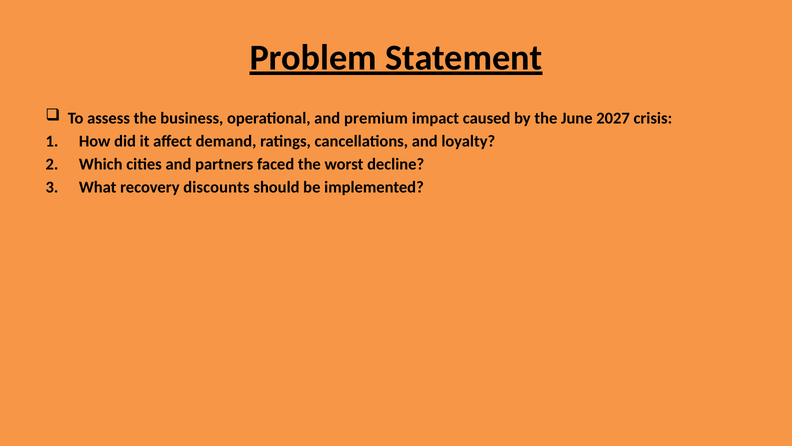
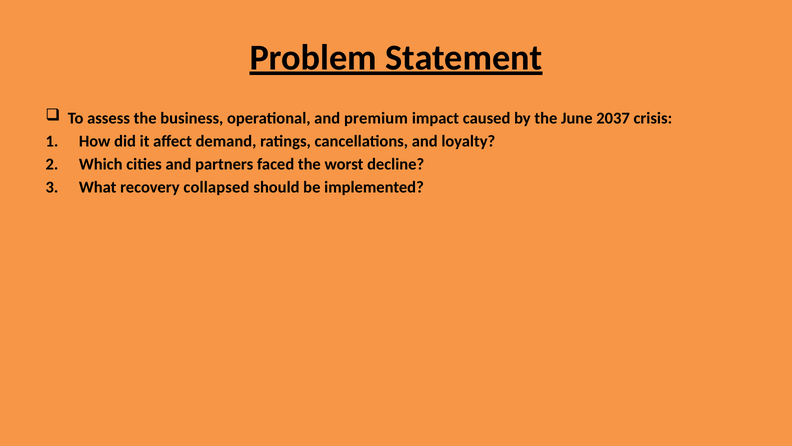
2027: 2027 -> 2037 (613, 118)
discounts: discounts -> collapsed (216, 187)
